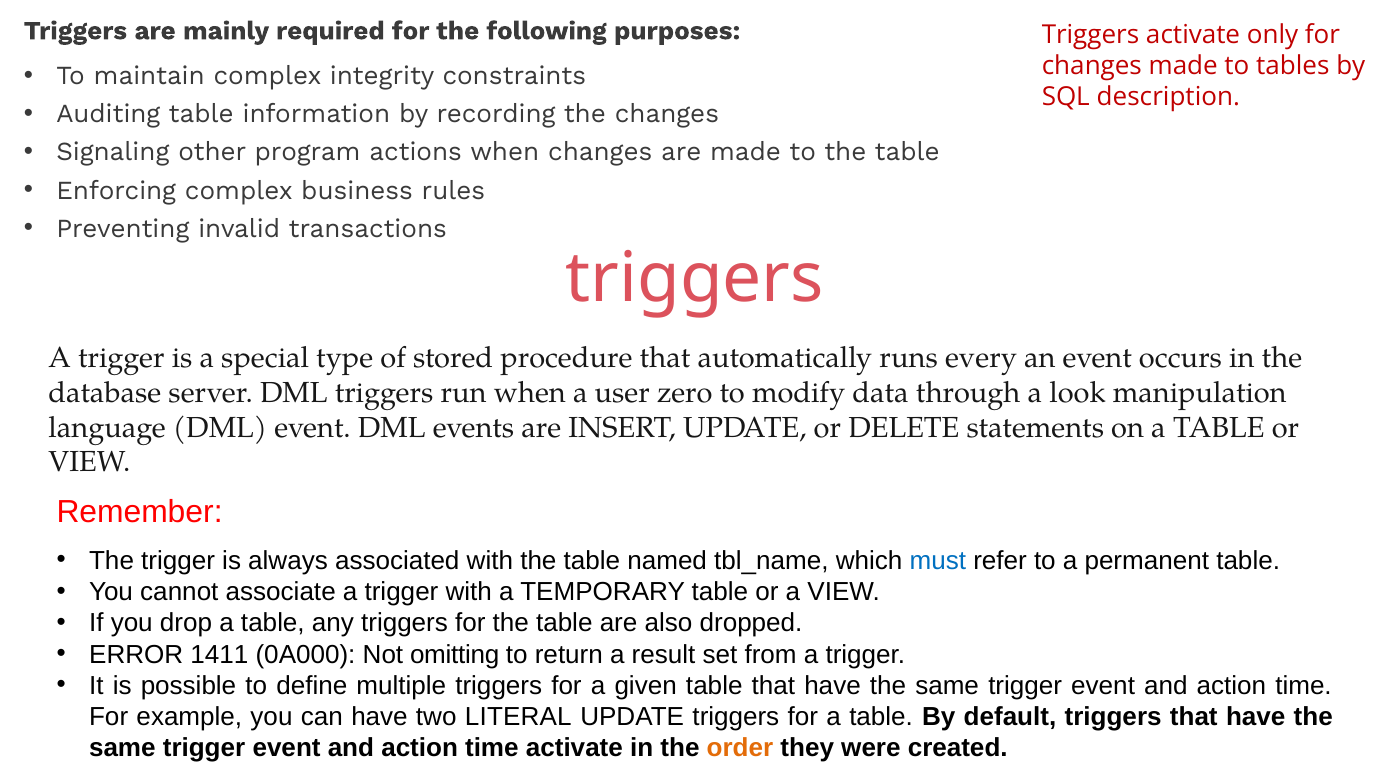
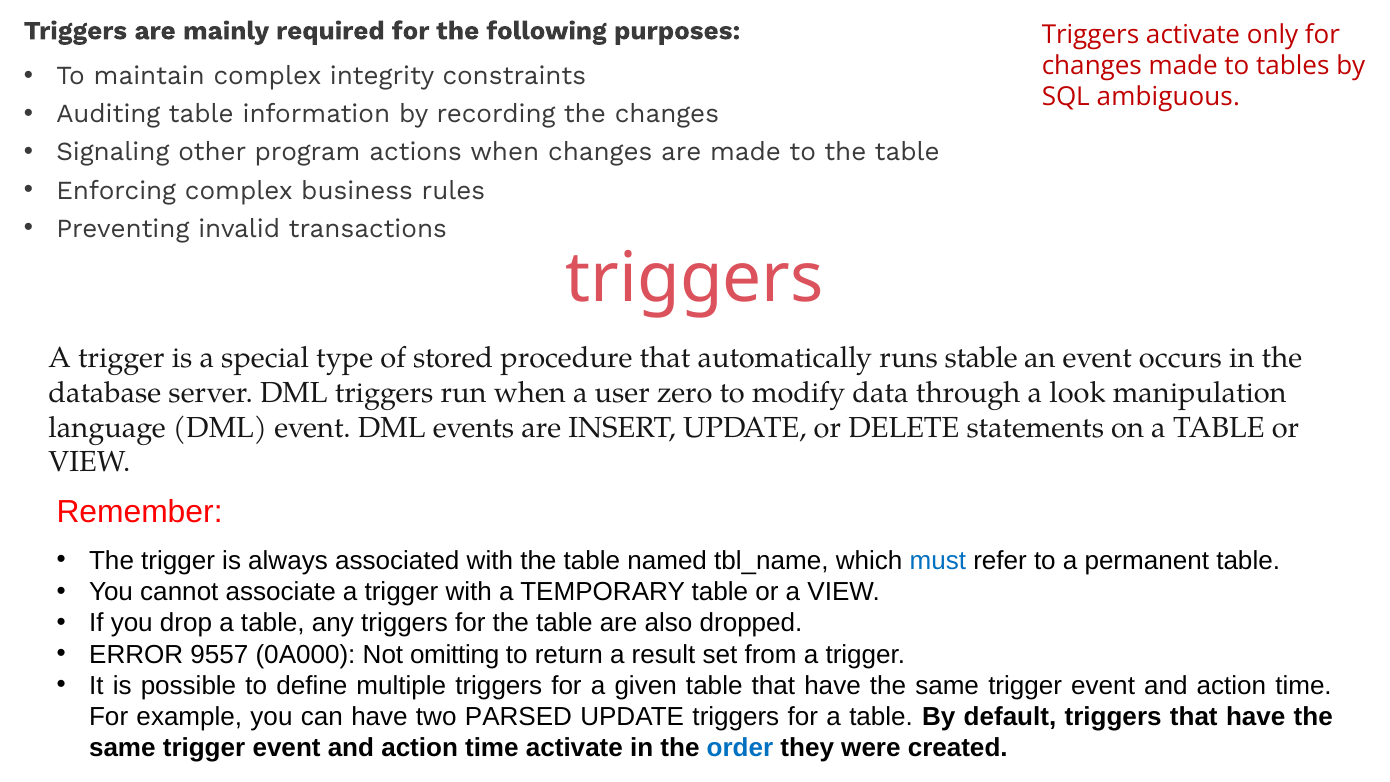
description: description -> ambiguous (1168, 97)
every: every -> stable (981, 358)
1411: 1411 -> 9557 (219, 654)
LITERAL: LITERAL -> PARSED (518, 717)
order colour: orange -> blue (740, 748)
